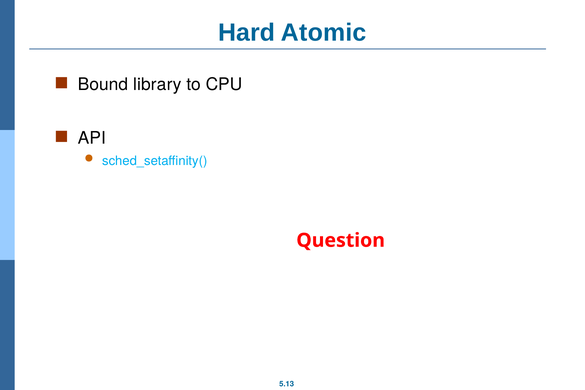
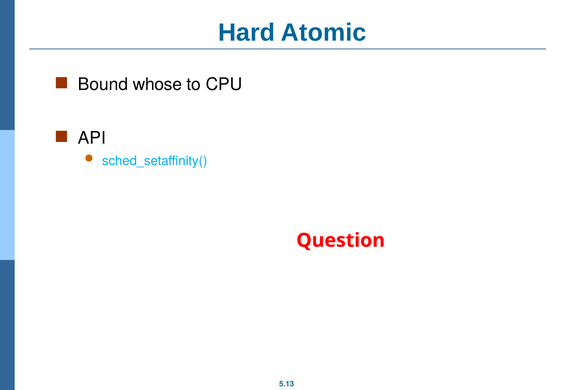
library: library -> whose (157, 85)
